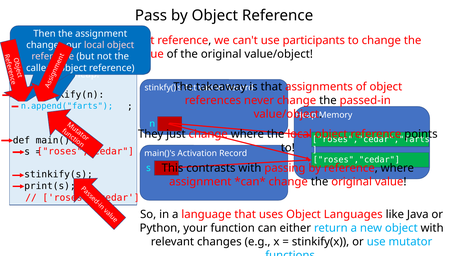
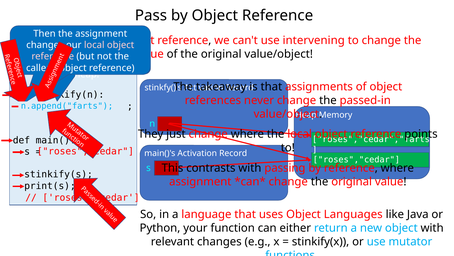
participants: participants -> intervening (314, 40)
